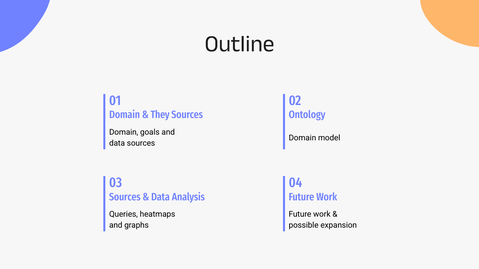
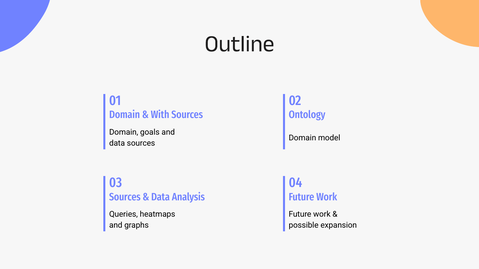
They: They -> With (160, 115)
